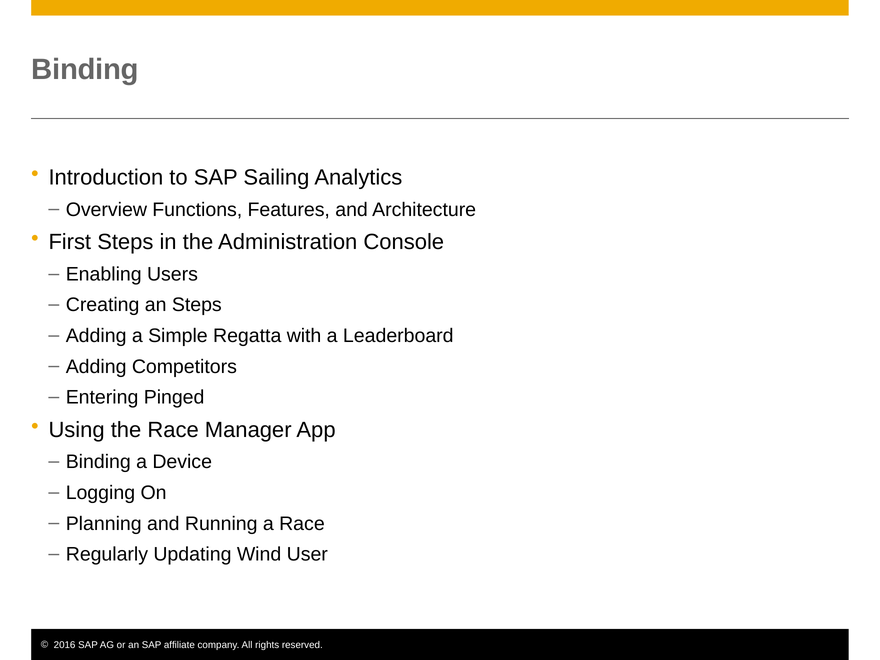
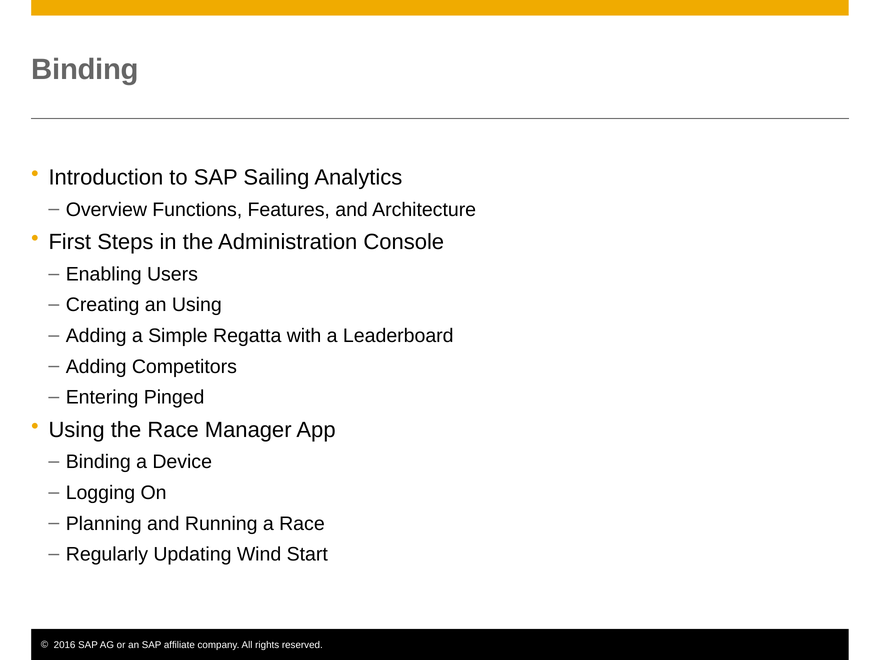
an Steps: Steps -> Using (197, 305)
User: User -> Start (307, 554)
